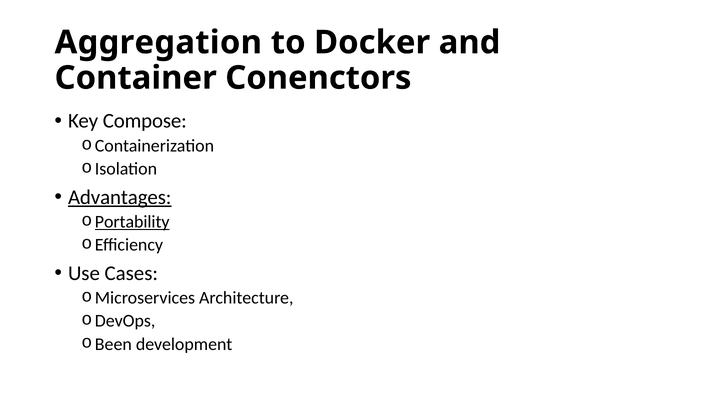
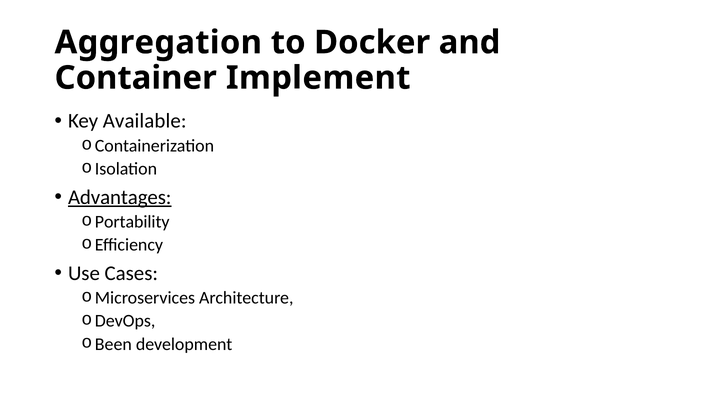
Conenctors: Conenctors -> Implement (318, 78)
Compose: Compose -> Available (145, 121)
Portability underline: present -> none (132, 222)
